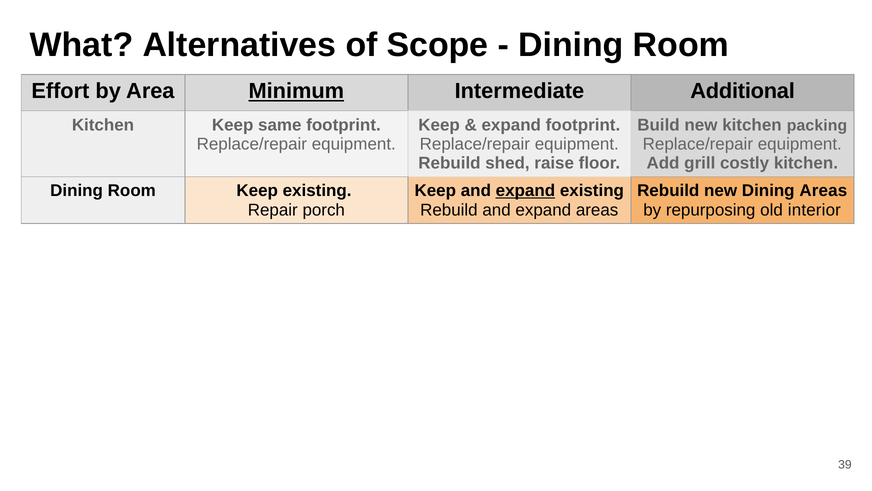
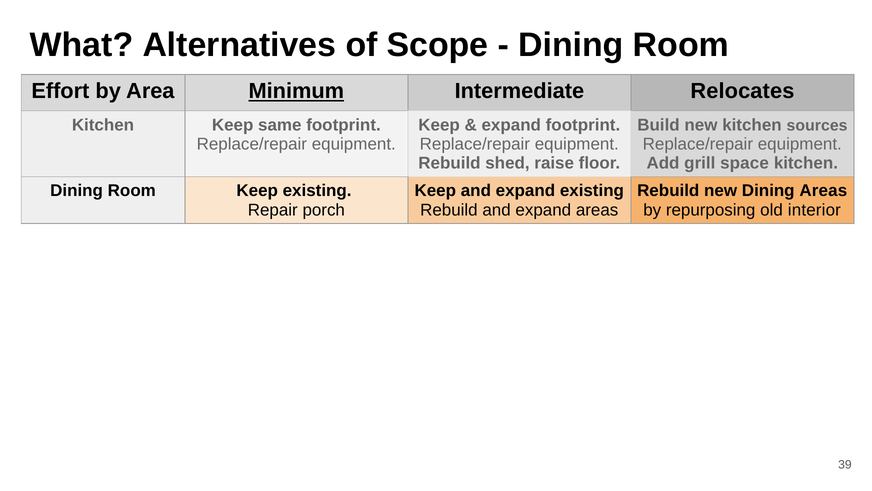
Additional: Additional -> Relocates (742, 91)
packing: packing -> sources (817, 125)
costly: costly -> space (744, 163)
expand underline: present -> none (525, 191)
